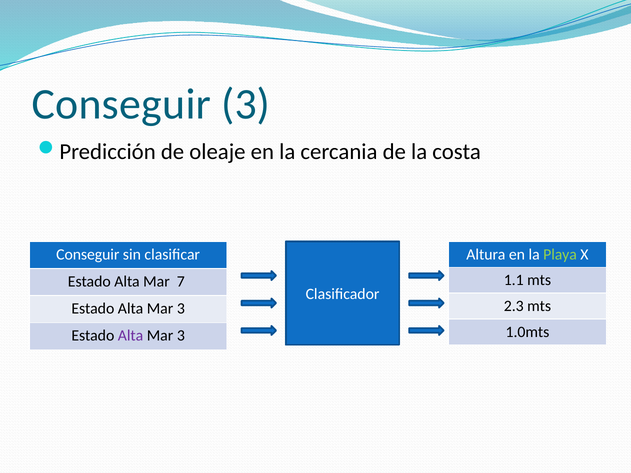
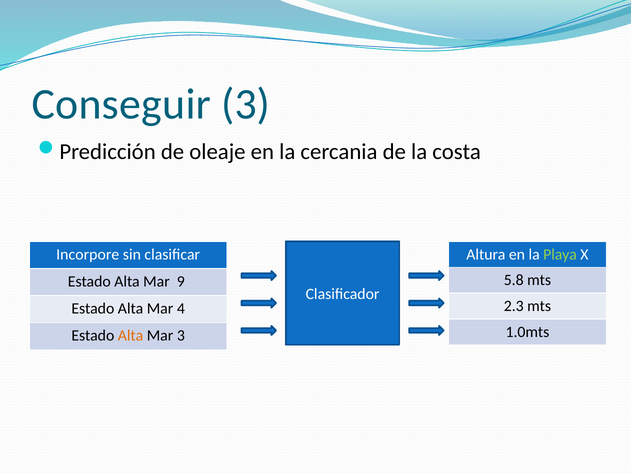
Conseguir: Conseguir -> Incorpore (88, 255)
1.1: 1.1 -> 5.8 (514, 280)
7: 7 -> 9 (181, 282)
3: 3 -> 4 (181, 309)
Alta colour: purple -> orange (131, 336)
